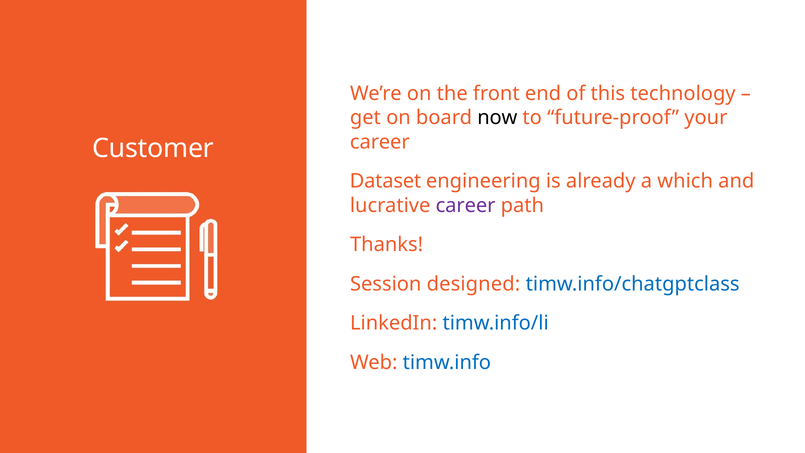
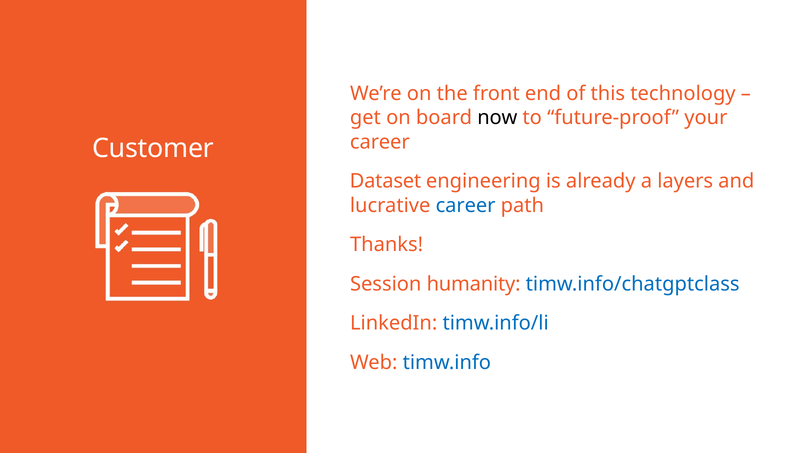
which: which -> layers (685, 181)
career colour: purple -> blue (466, 205)
designed: designed -> humanity (474, 284)
